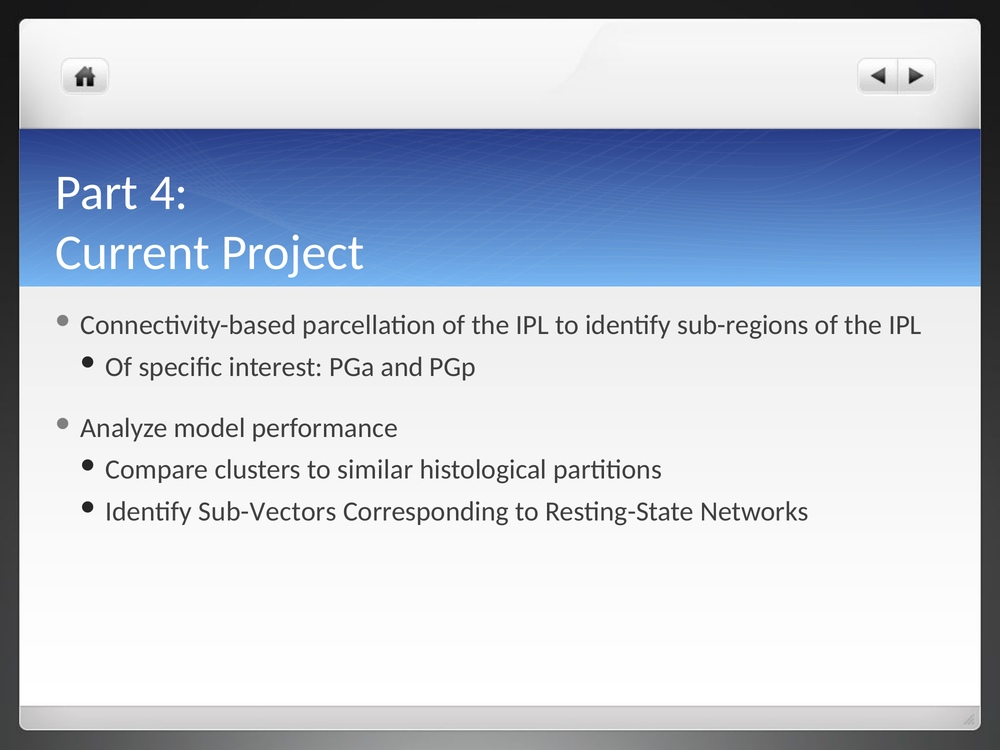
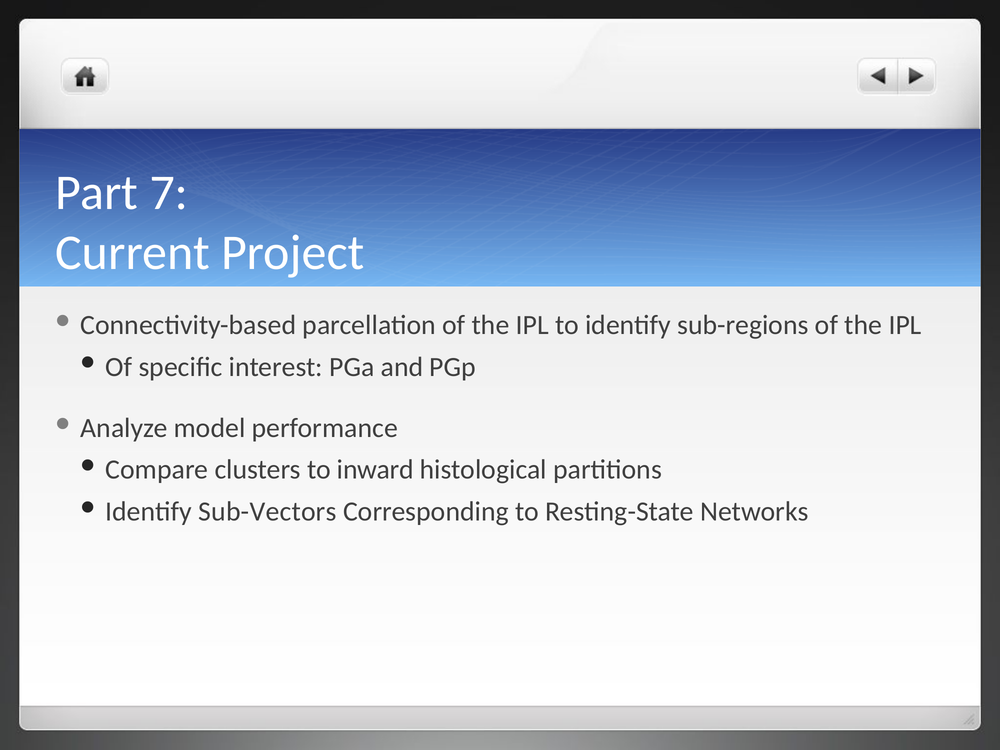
4: 4 -> 7 (169, 193)
similar: similar -> inward (375, 470)
